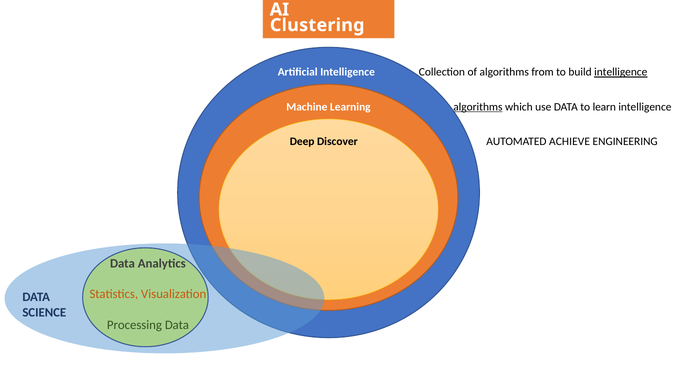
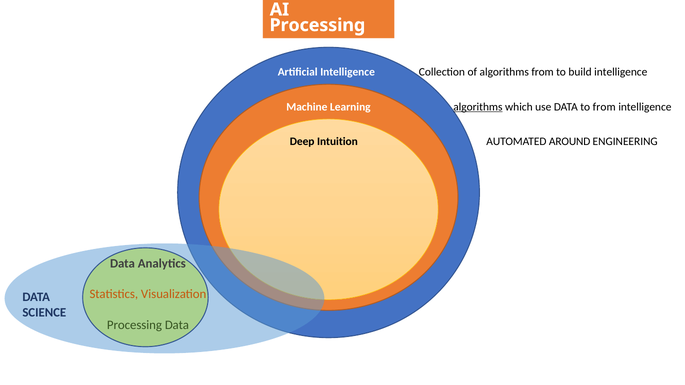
Clustering: Clustering -> Processing (317, 25)
intelligence underline: present -> none (621, 72)
to learn: learn -> from (604, 107)
Discover: Discover -> Intuition (337, 142)
ACHIEVE: ACHIEVE -> AROUND (570, 142)
